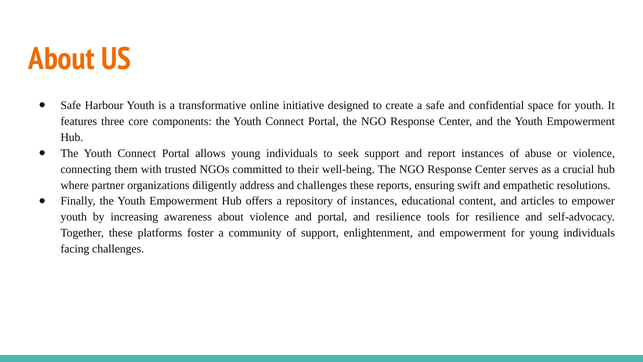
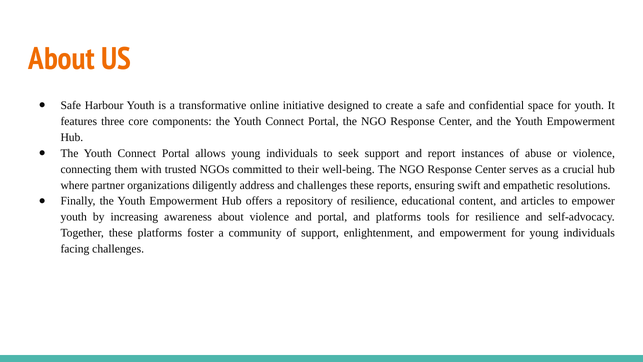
of instances: instances -> resilience (374, 201)
and resilience: resilience -> platforms (398, 217)
